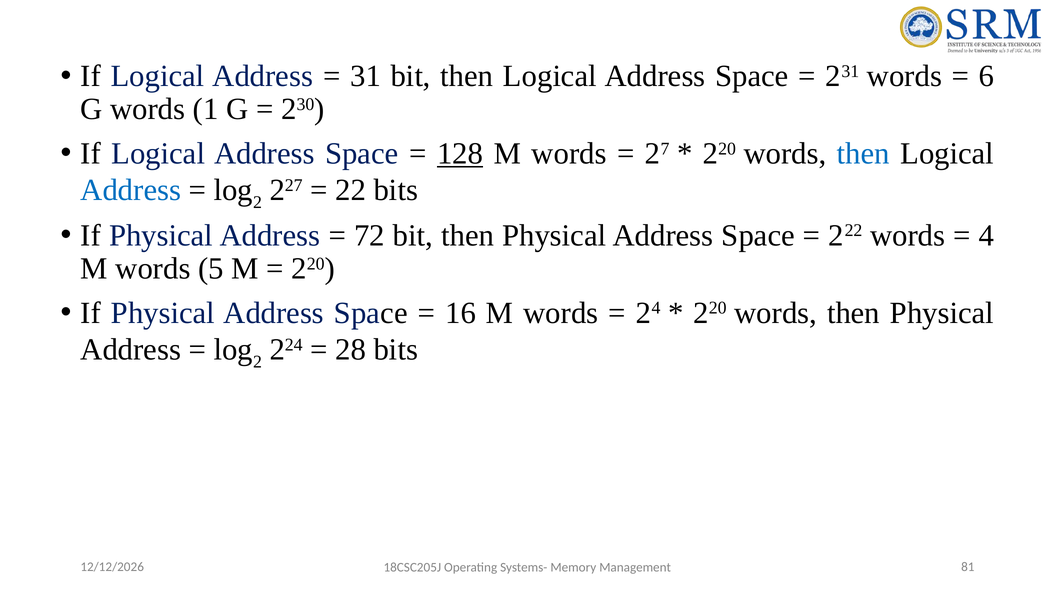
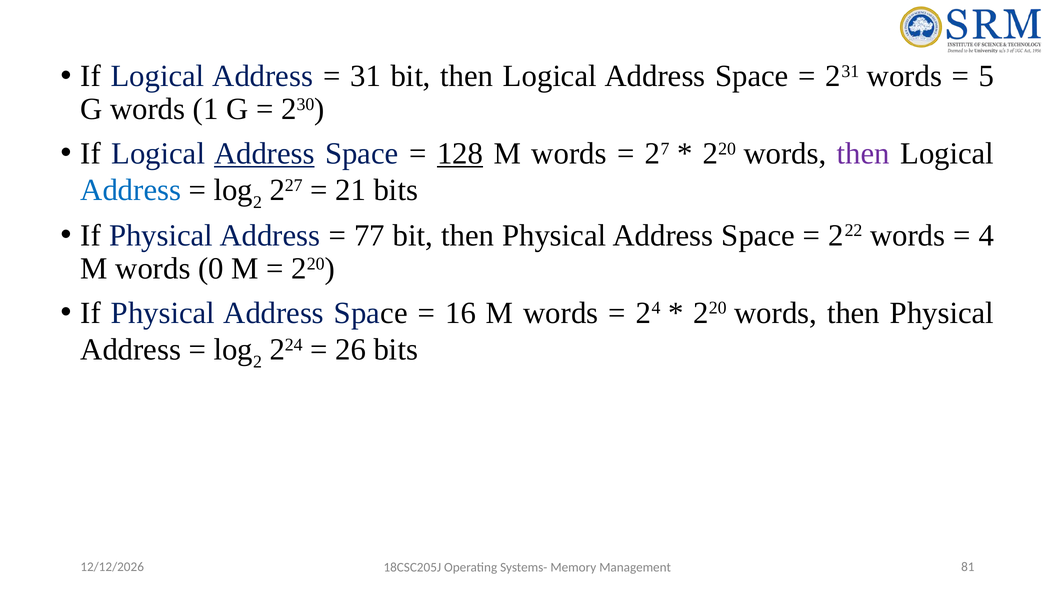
6: 6 -> 5 (987, 76)
Address underline: none -> present (264, 153)
then colour: blue -> purple (863, 153)
22: 22 -> 21 (351, 190)
72: 72 -> 77 (369, 235)
5: 5 -> 0 (211, 268)
28: 28 -> 26 (351, 349)
